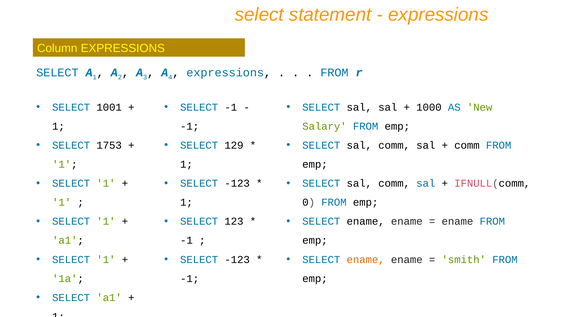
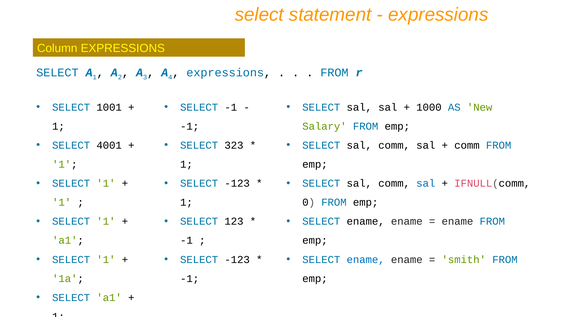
1753: 1753 -> 4001 (109, 145)
129: 129 -> 323 (234, 145)
ename colour: orange -> blue (366, 259)
